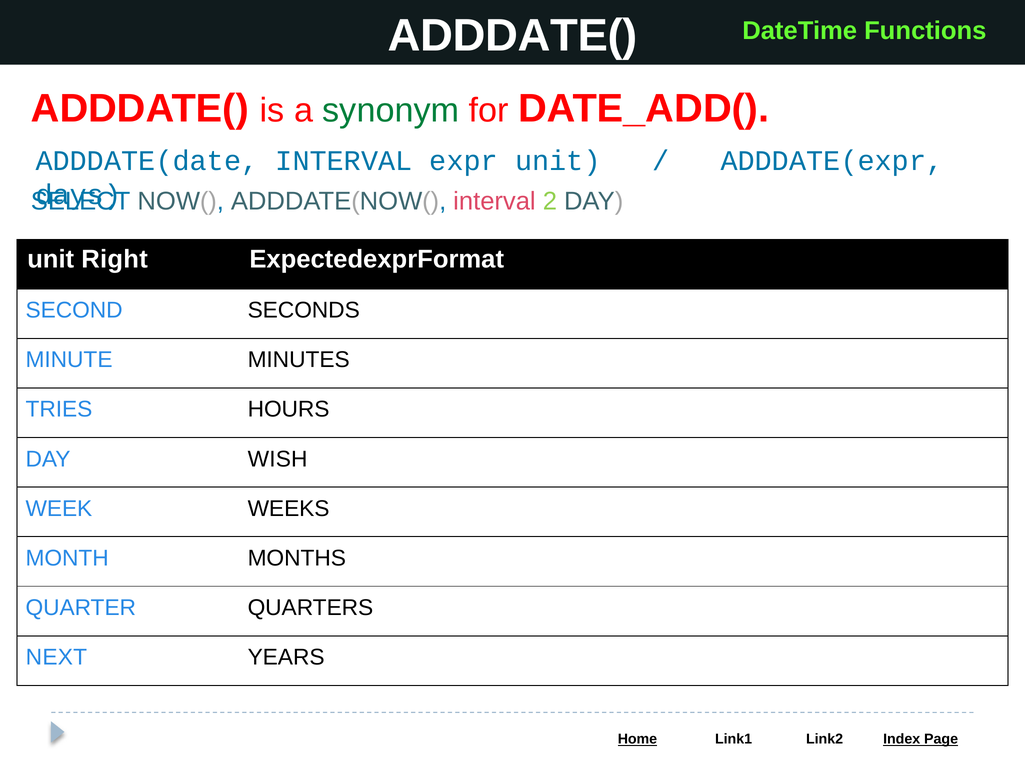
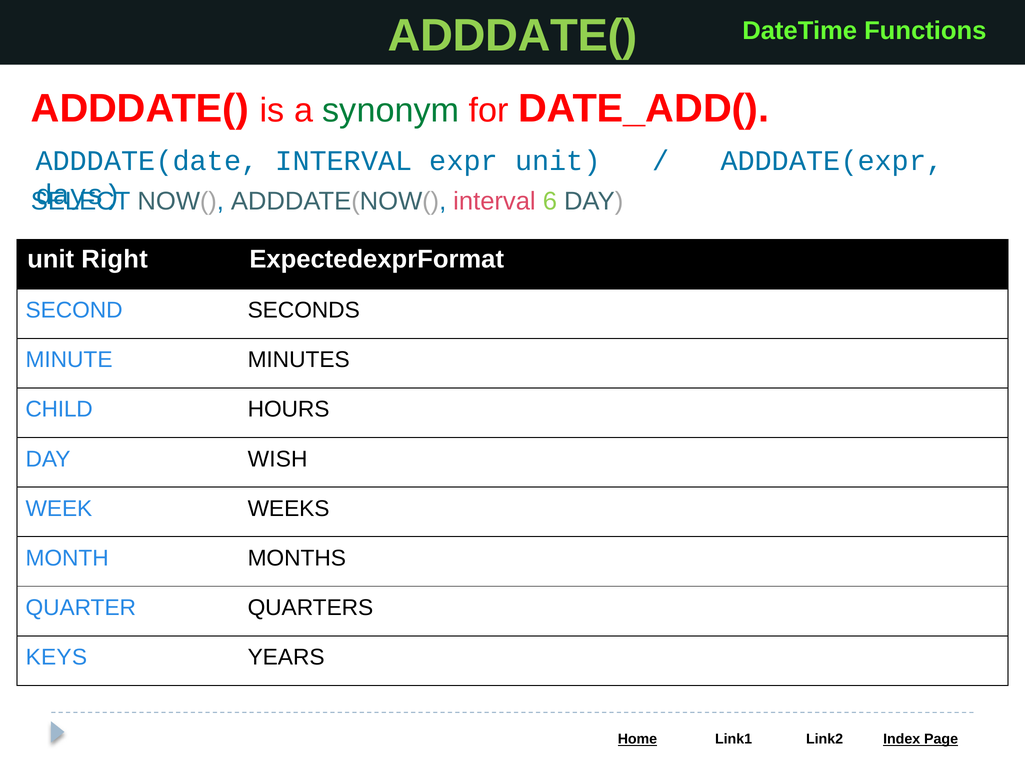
ADDDATE( colour: white -> light green (513, 36)
2: 2 -> 6 (550, 201)
TRIES: TRIES -> CHILD (59, 409)
NEXT: NEXT -> KEYS (56, 657)
